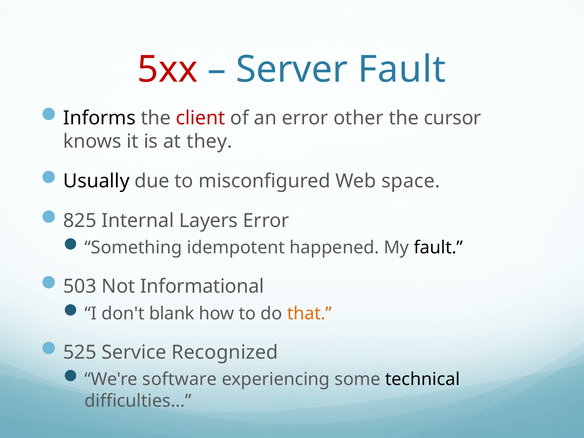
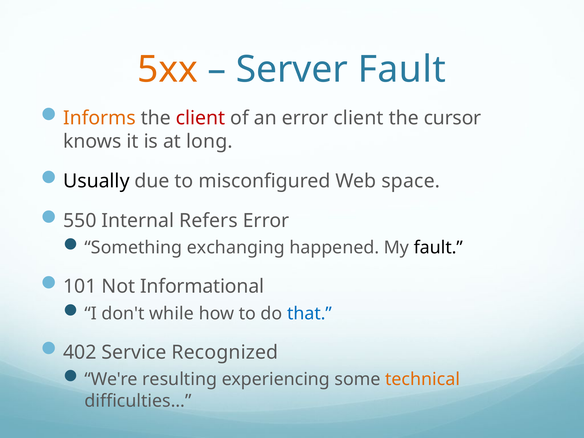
5xx colour: red -> orange (168, 70)
Informs colour: black -> orange (99, 118)
error other: other -> client (358, 118)
they: they -> long (209, 142)
825: 825 -> 550 (80, 221)
Layers: Layers -> Refers (208, 221)
idempotent: idempotent -> exchanging (236, 248)
503: 503 -> 101 (80, 286)
blank: blank -> while (172, 314)
that colour: orange -> blue (310, 314)
525: 525 -> 402 (80, 352)
software: software -> resulting (180, 379)
technical colour: black -> orange (423, 379)
